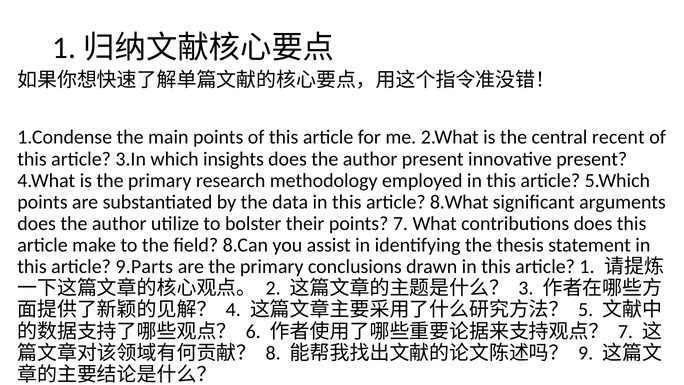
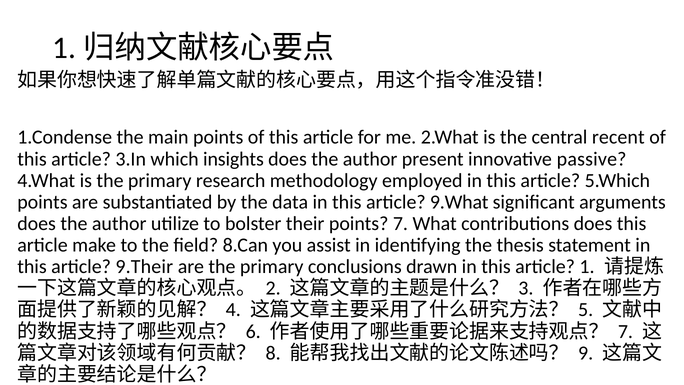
innovative present: present -> passive (592, 159)
8.What: 8.What -> 9.What (459, 202)
9.Parts: 9.Parts -> 9.Their (144, 267)
